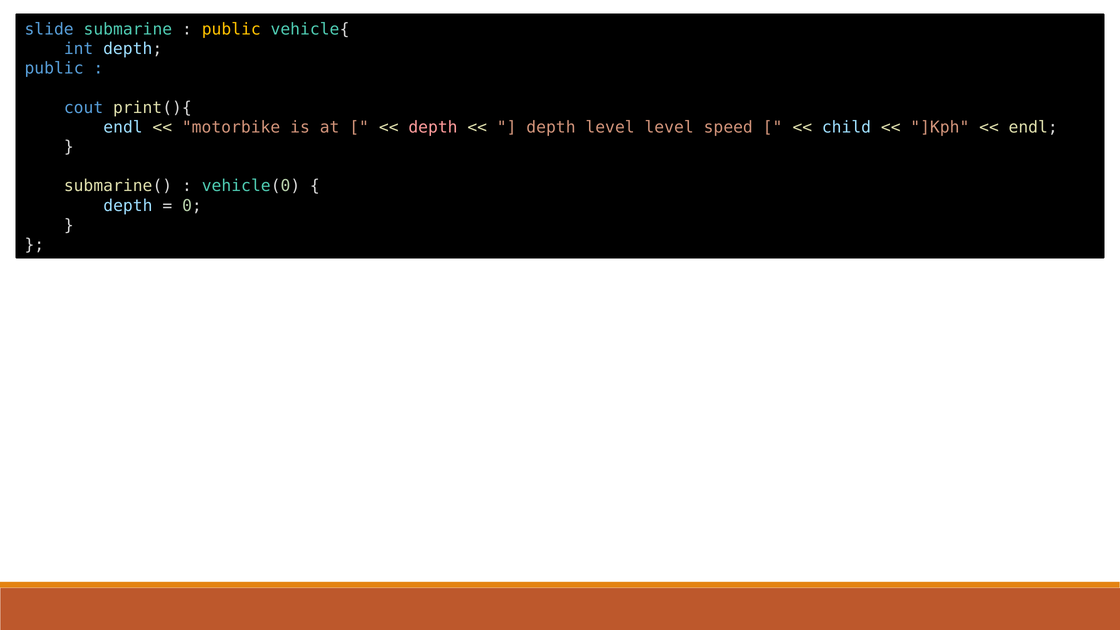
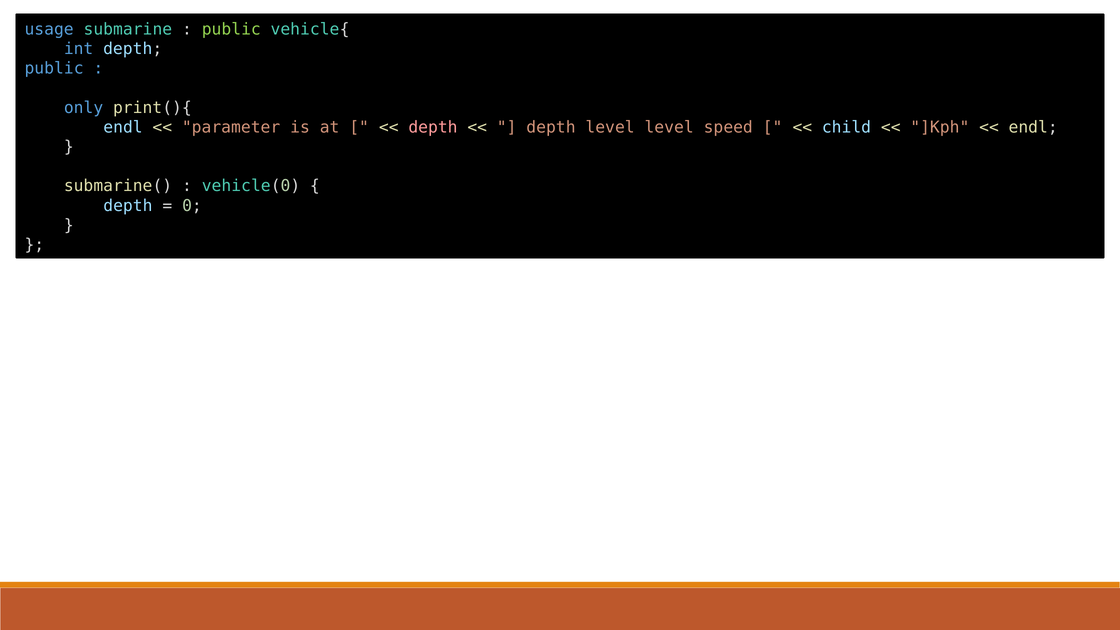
slide: slide -> usage (49, 29)
public colour: yellow -> light green (231, 29)
cout: cout -> only (84, 108)
motorbike: motorbike -> parameter (231, 127)
